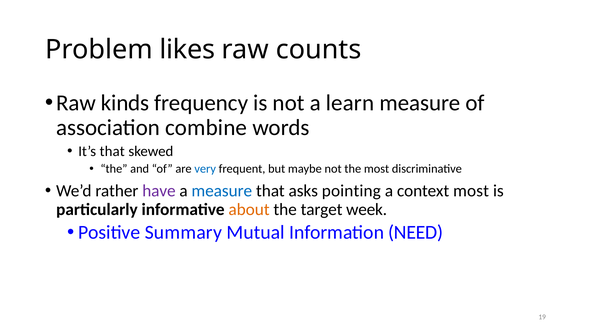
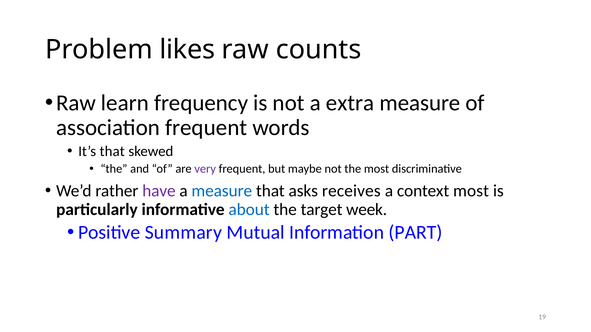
kinds: kinds -> learn (125, 103)
learn: learn -> extra (350, 103)
association combine: combine -> frequent (206, 128)
very colour: blue -> purple (205, 169)
pointing: pointing -> receives (351, 191)
about colour: orange -> blue (249, 210)
NEED: NEED -> PART (416, 233)
